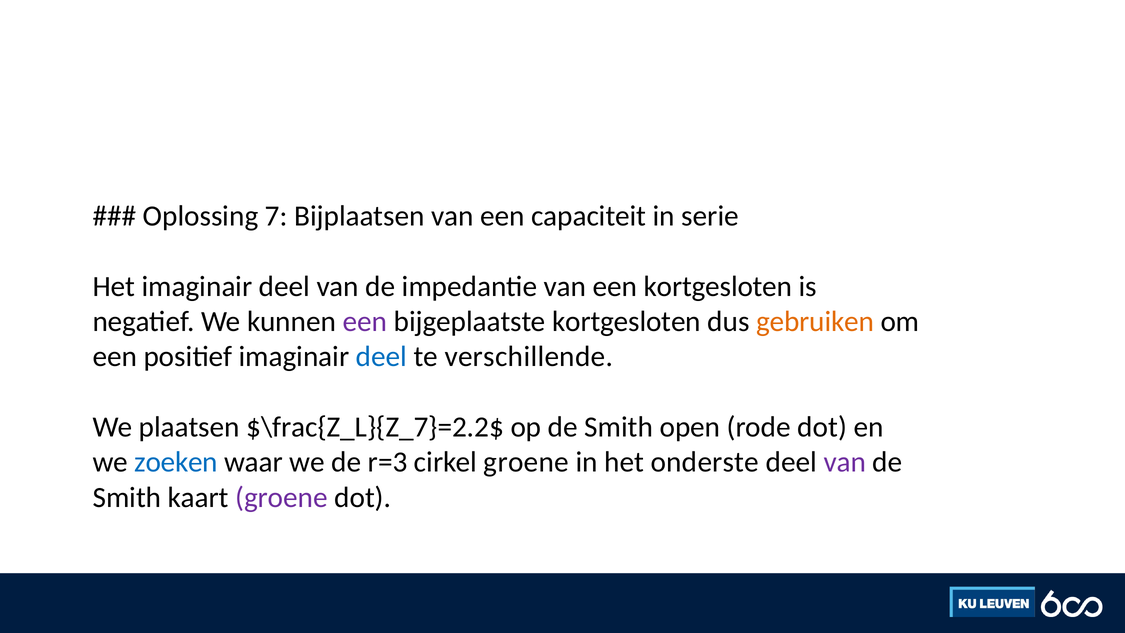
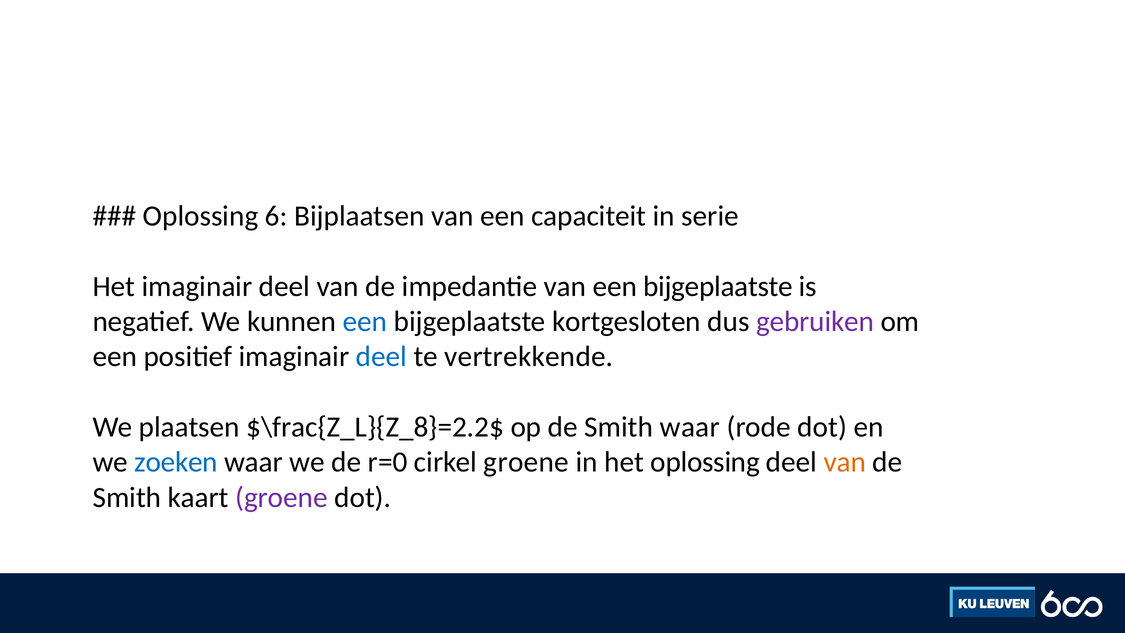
7: 7 -> 6 (276, 216)
van een kortgesloten: kortgesloten -> bijgeplaatste (718, 286)
een colour: purple -> blue (365, 322)
gebruiken colour: orange -> purple (815, 322)
verschillende: verschillende -> vertrekkende (529, 357)
$\frac{Z_L}{Z_7}=2.2$: $\frac{Z_L}{Z_7}=2.2$ -> $\frac{Z_L}{Z_8}=2.2$ (375, 427)
Smith open: open -> waar (690, 427)
r=3: r=3 -> r=0 (388, 462)
het onderste: onderste -> oplossing (705, 462)
van colour: purple -> orange (845, 462)
